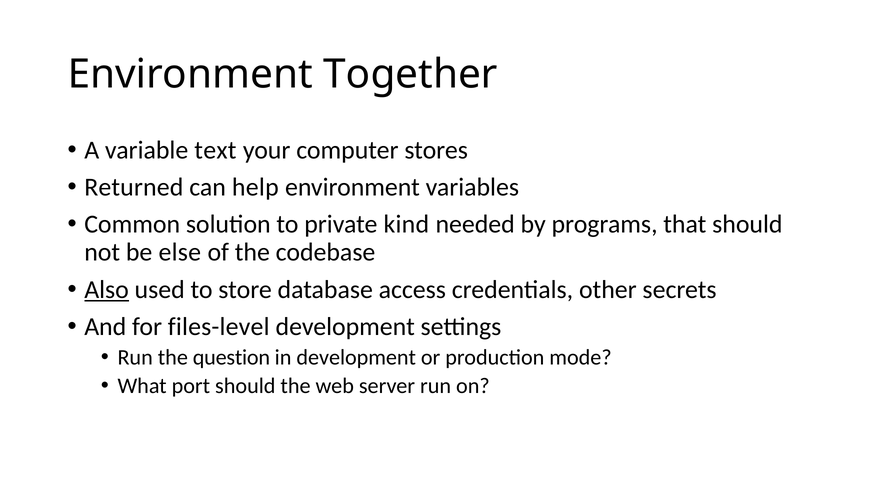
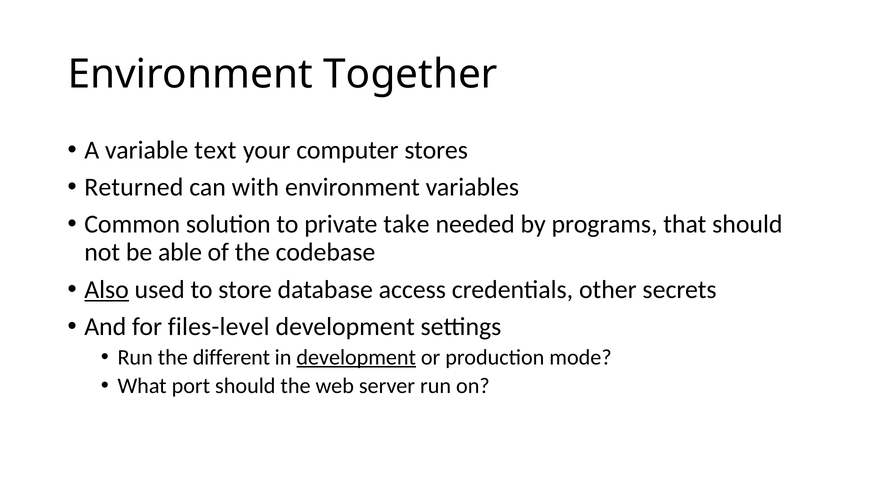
help: help -> with (255, 187)
kind: kind -> take (406, 224)
else: else -> able (180, 252)
question: question -> different (231, 357)
development underline: none -> present (356, 357)
